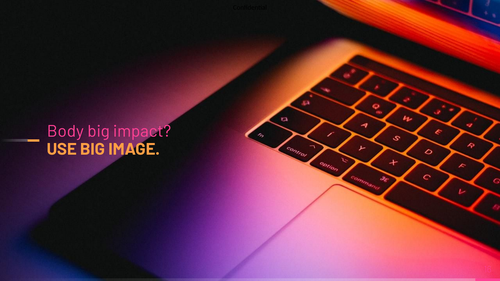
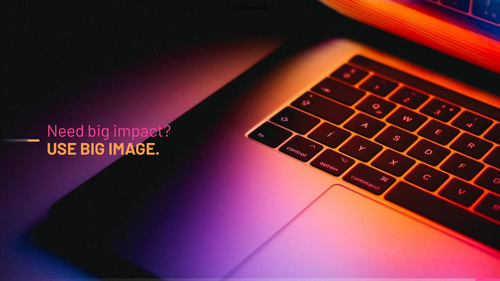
Body: Body -> Need (66, 132)
